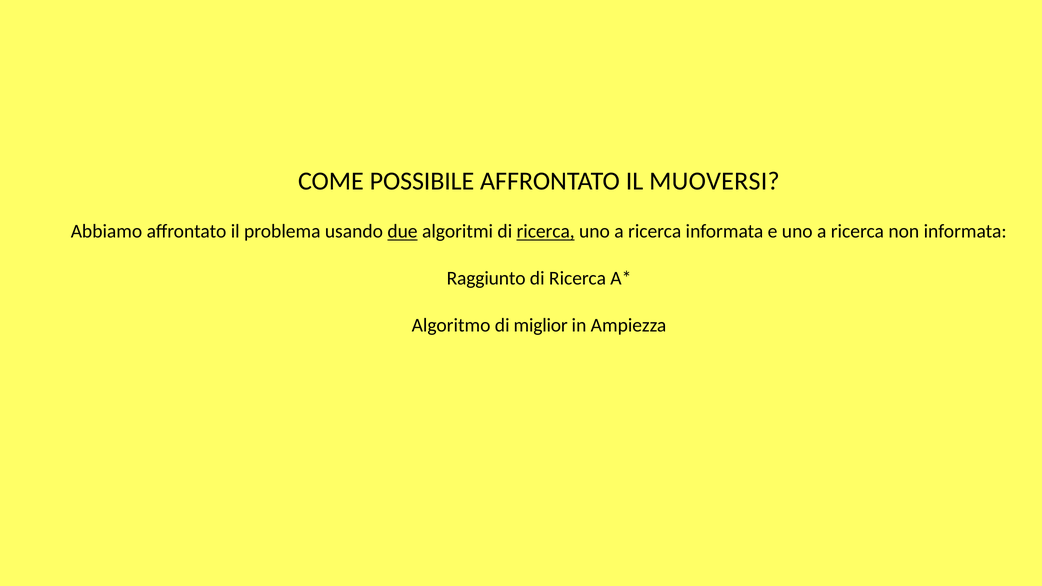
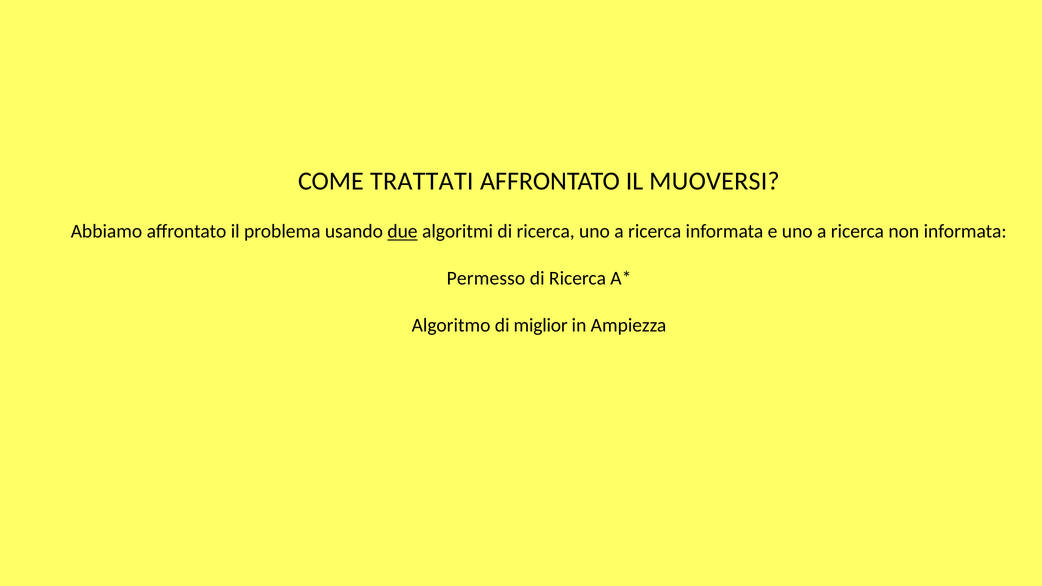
POSSIBILE: POSSIBILE -> TRATTATI (422, 181)
ricerca underline: present -> none (546, 232)
Raggiunto: Raggiunto -> Permesso (486, 278)
